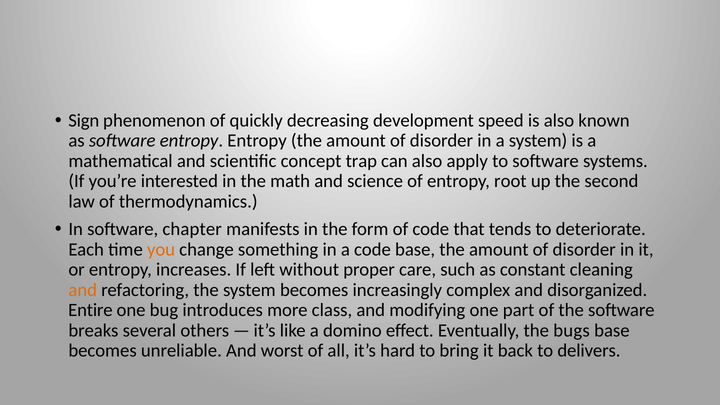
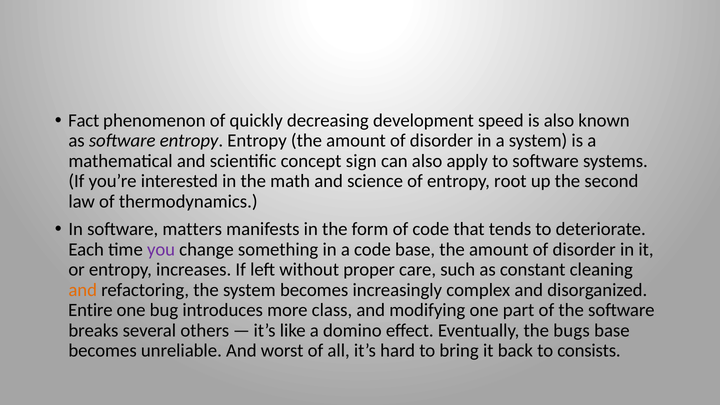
Sign: Sign -> Fact (84, 121)
trap: trap -> sign (361, 161)
chapter: chapter -> matters (192, 229)
you colour: orange -> purple (161, 249)
delivers: delivers -> consists (589, 351)
